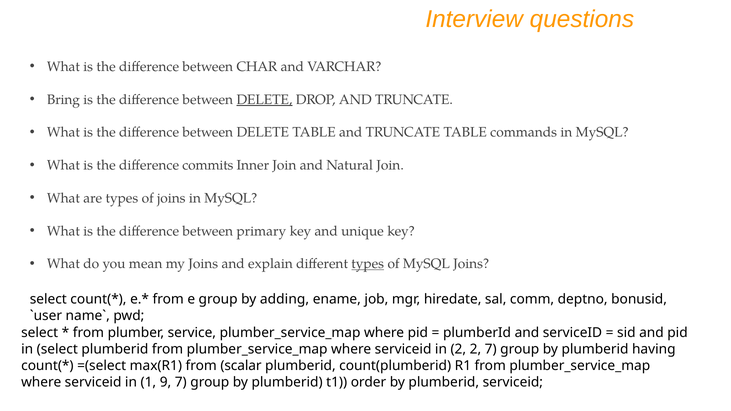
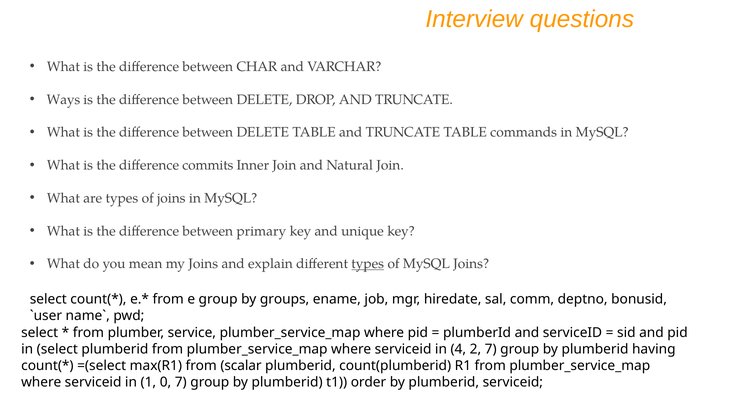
Bring: Bring -> Ways (64, 100)
DELETE underline: present -> none (264, 100)
adding: adding -> groups (285, 299)
in 2: 2 -> 4 (458, 350)
9: 9 -> 0 (165, 382)
